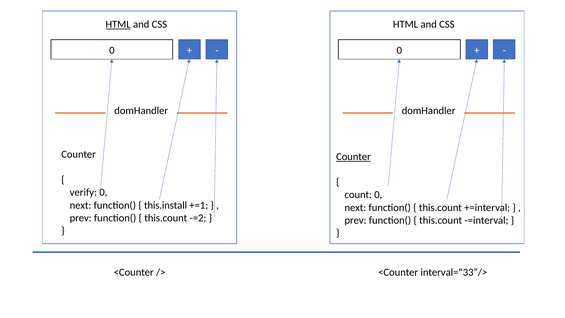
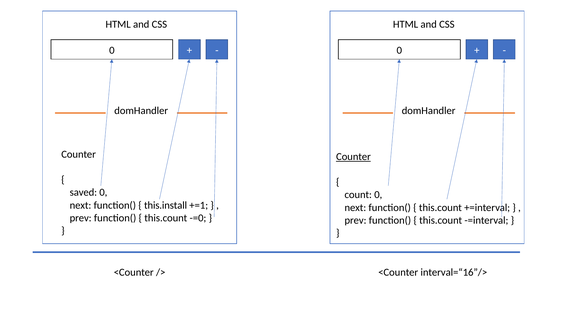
HTML underline: present -> none (118, 24)
verify: verify -> saved (83, 192)
-=2: -=2 -> -=0 (198, 218)
interval=“33”/>: interval=“33”/> -> interval=“16”/> (454, 272)
